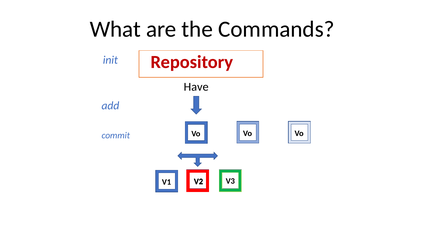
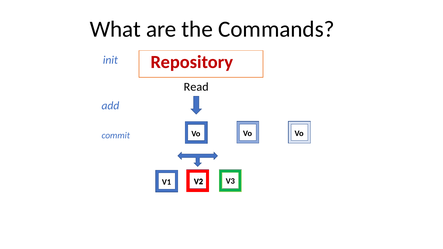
Have: Have -> Read (196, 87)
